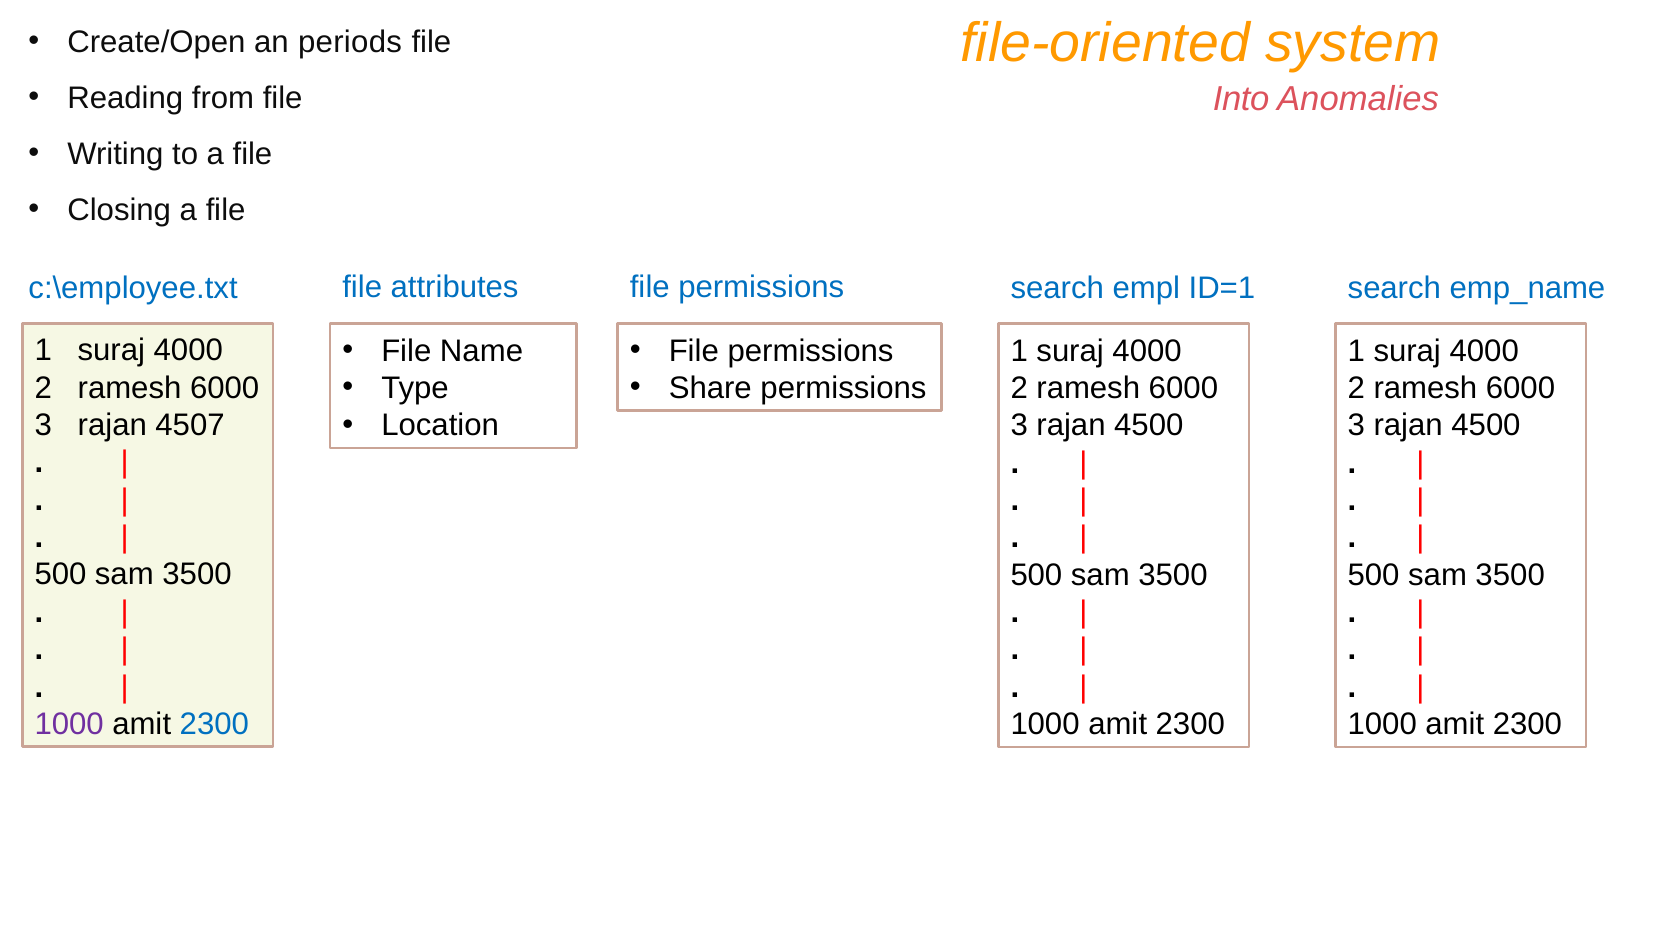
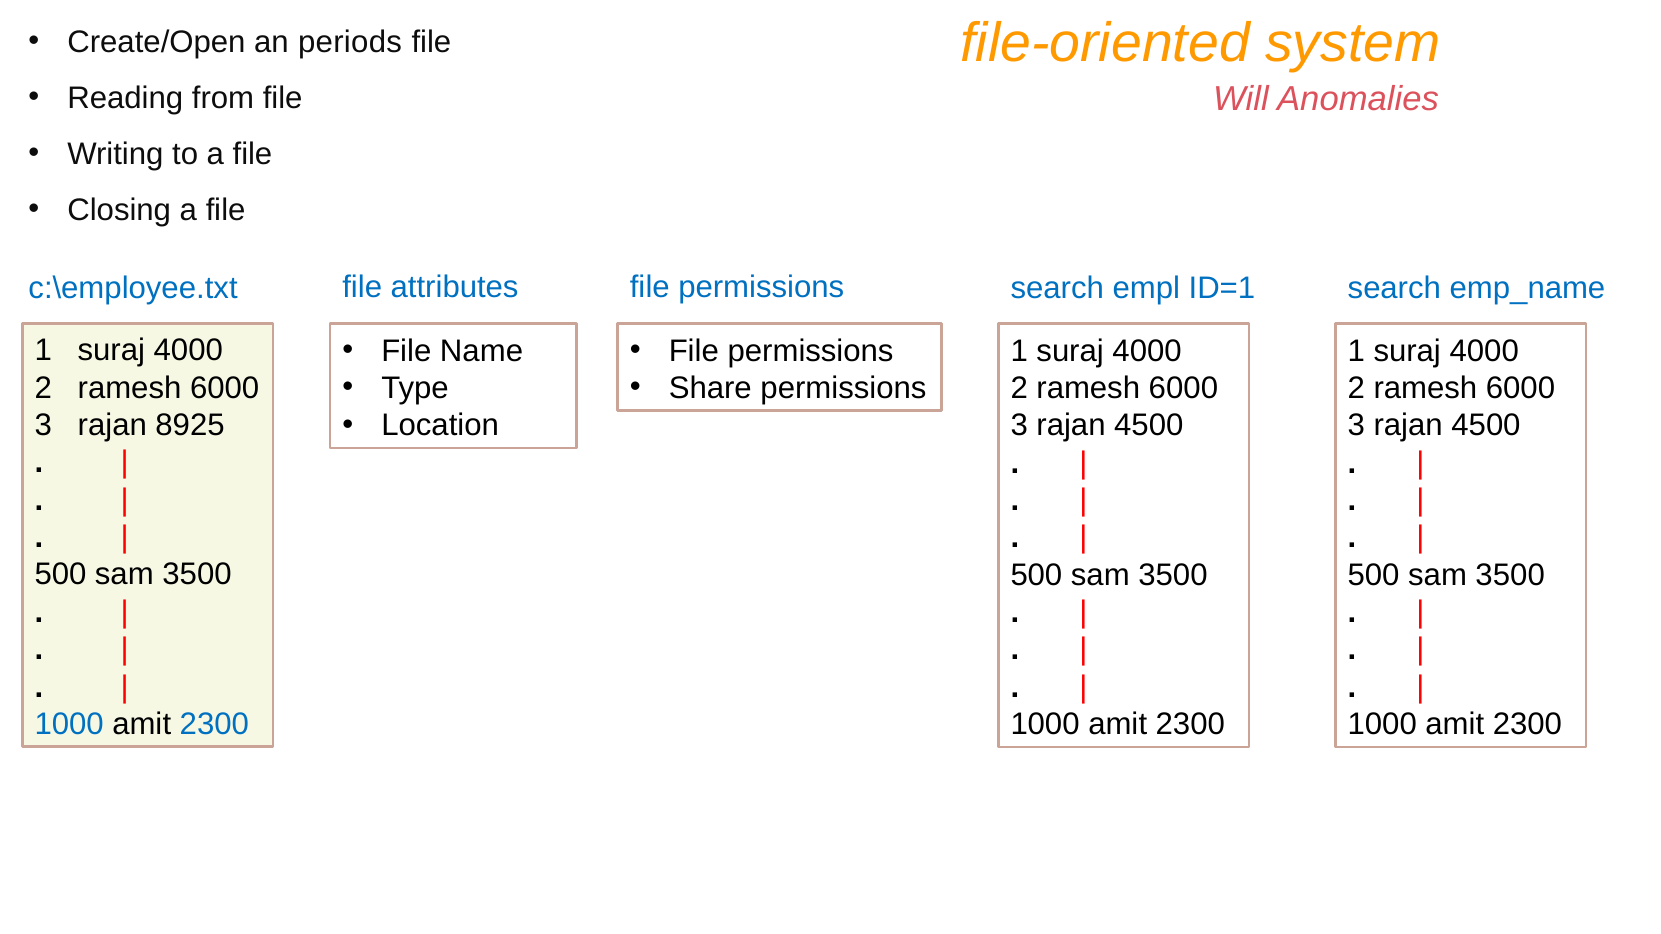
Into: Into -> Will (1241, 99)
4507: 4507 -> 8925 (190, 425)
1000 colour: purple -> blue (69, 724)
